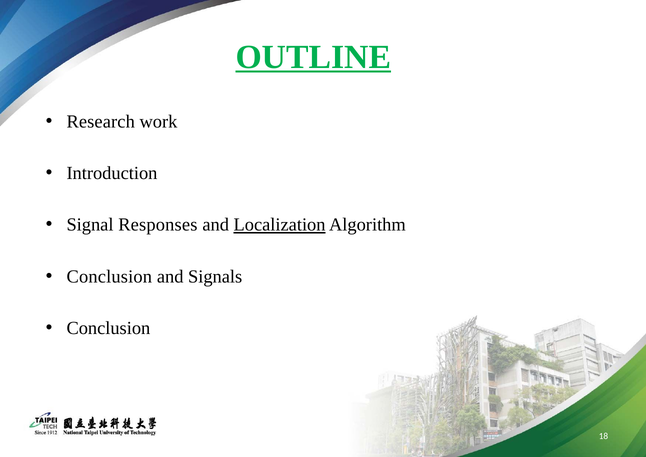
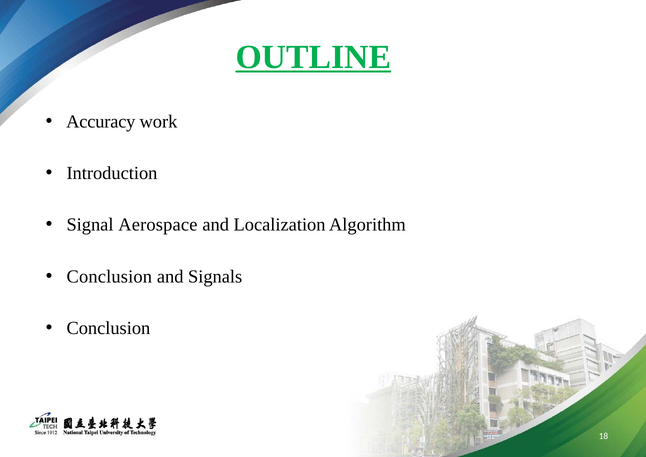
Research: Research -> Accuracy (101, 122)
Responses: Responses -> Aerospace (158, 225)
Localization underline: present -> none (280, 225)
